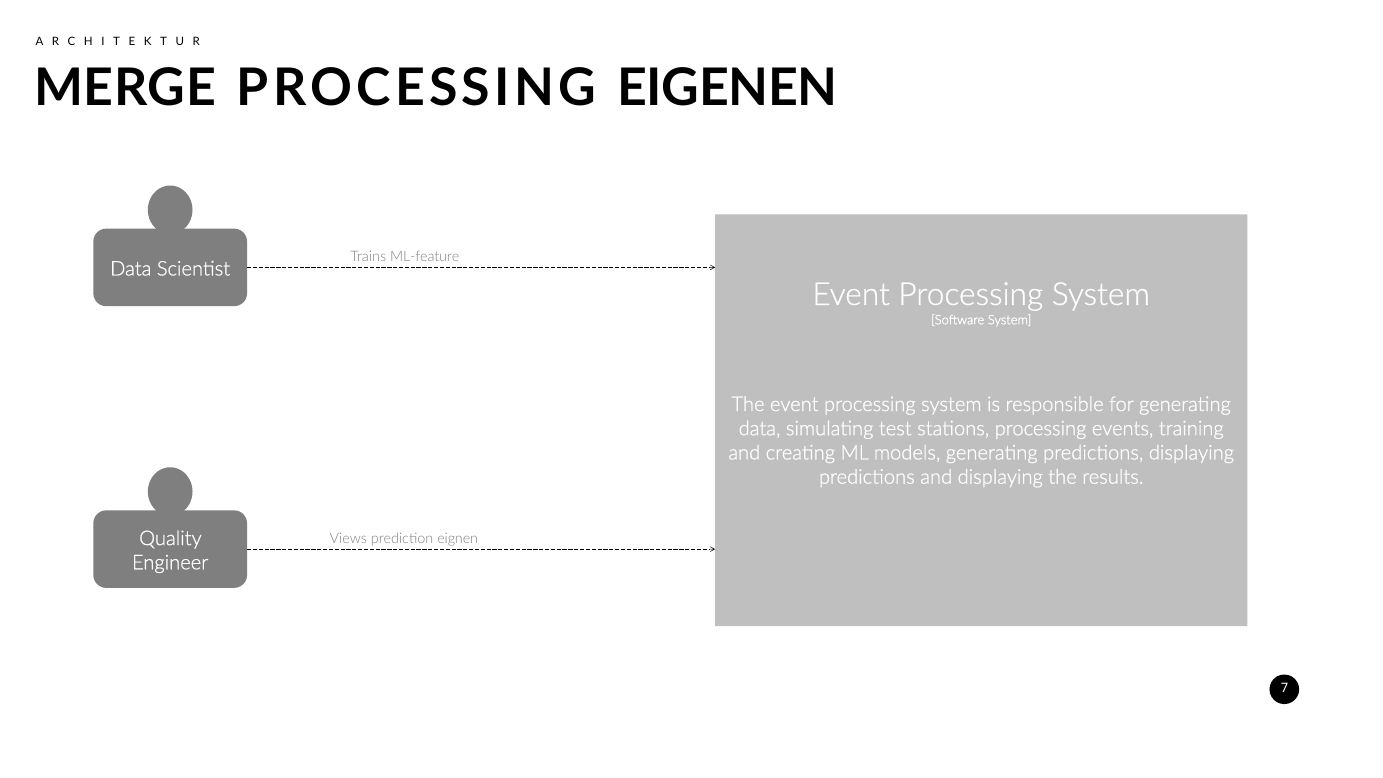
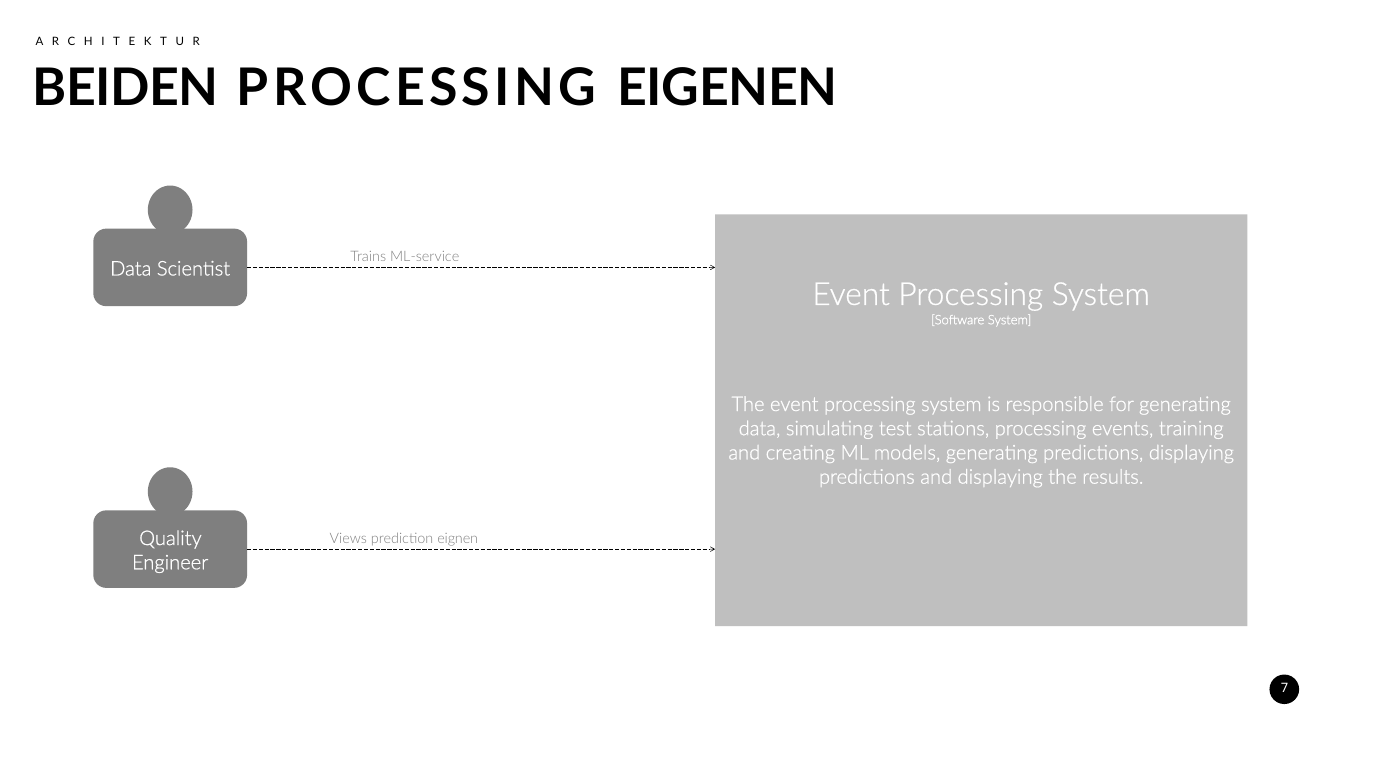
MERGE: MERGE -> BEIDEN (126, 88)
ML-feature: ML-feature -> ML-service (425, 257)
